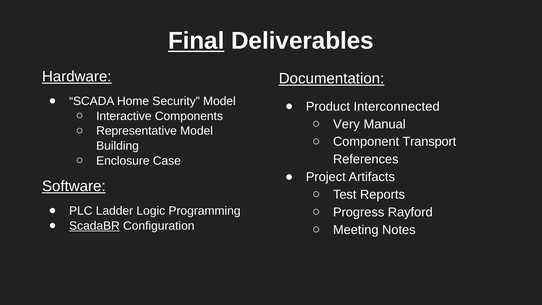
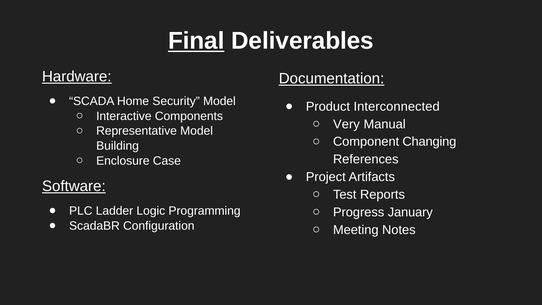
Transport: Transport -> Changing (429, 142)
Rayford: Rayford -> January (410, 212)
ScadaBR underline: present -> none (94, 226)
